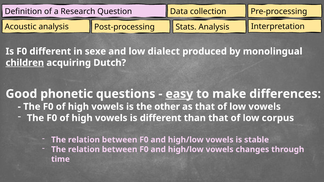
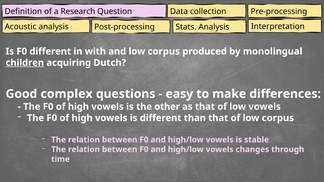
sexe: sexe -> with (95, 51)
and low dialect: dialect -> corpus (164, 51)
phonetic: phonetic -> complex (67, 94)
easy underline: present -> none (179, 94)
